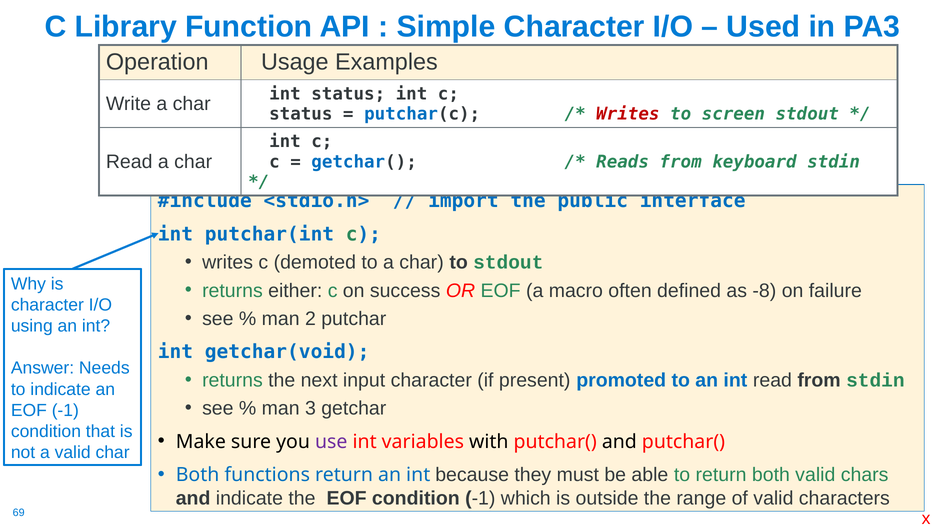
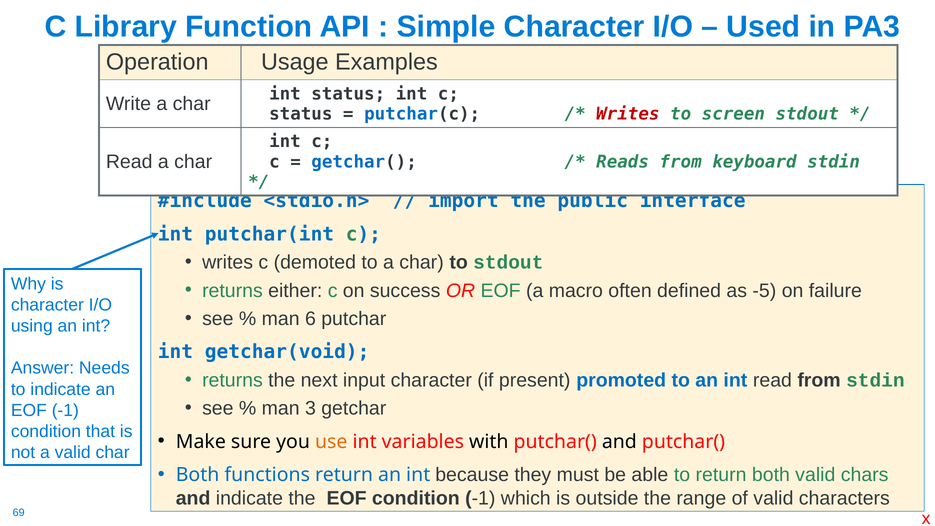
-8: -8 -> -5 (764, 291)
2: 2 -> 6 (310, 319)
use colour: purple -> orange (331, 442)
